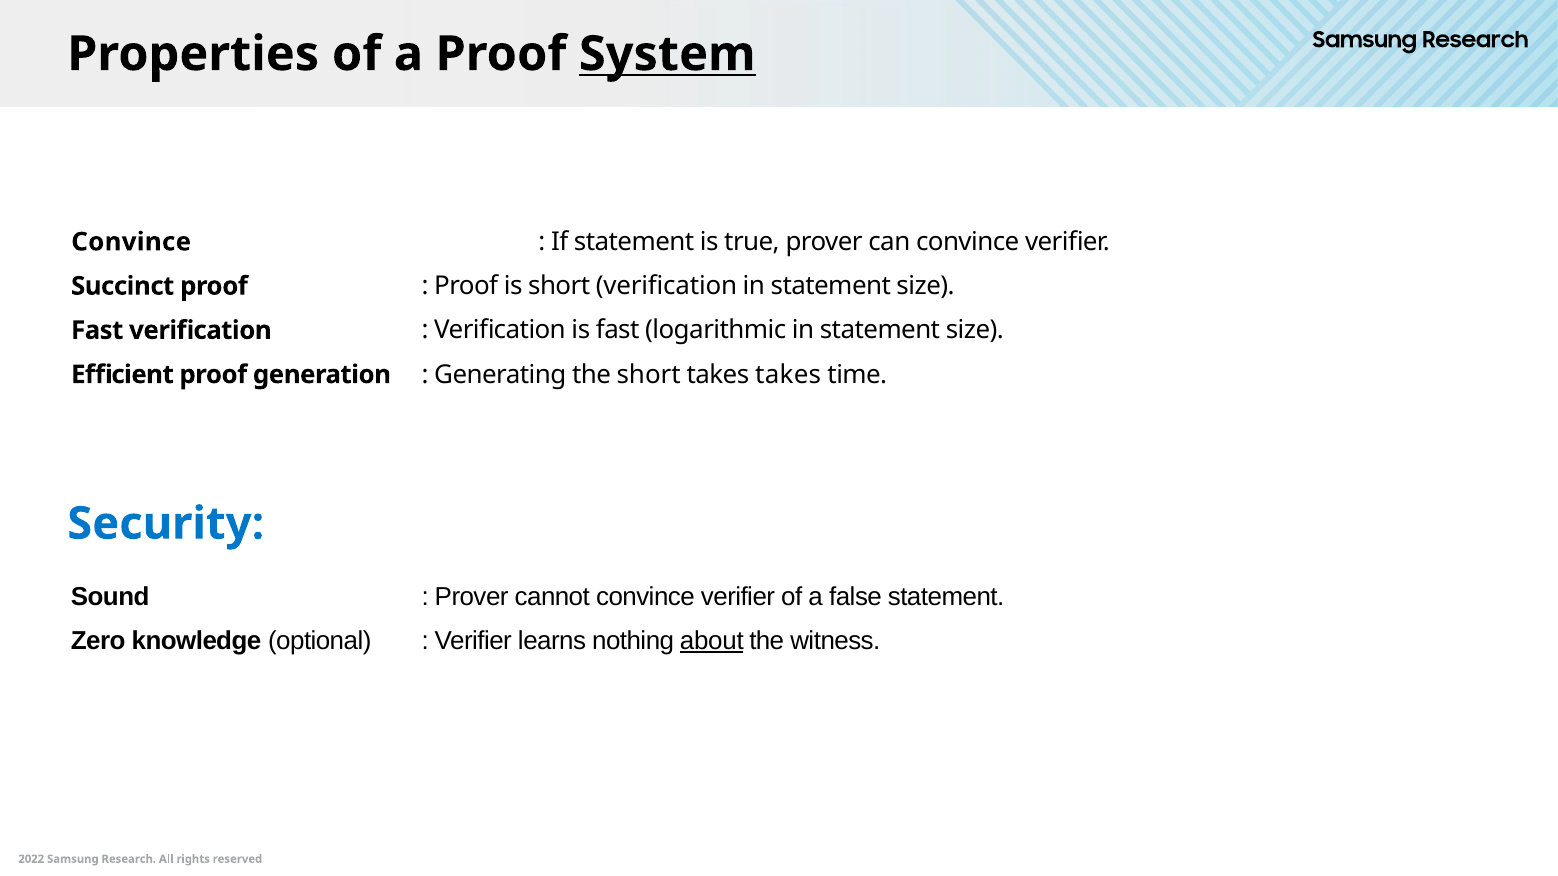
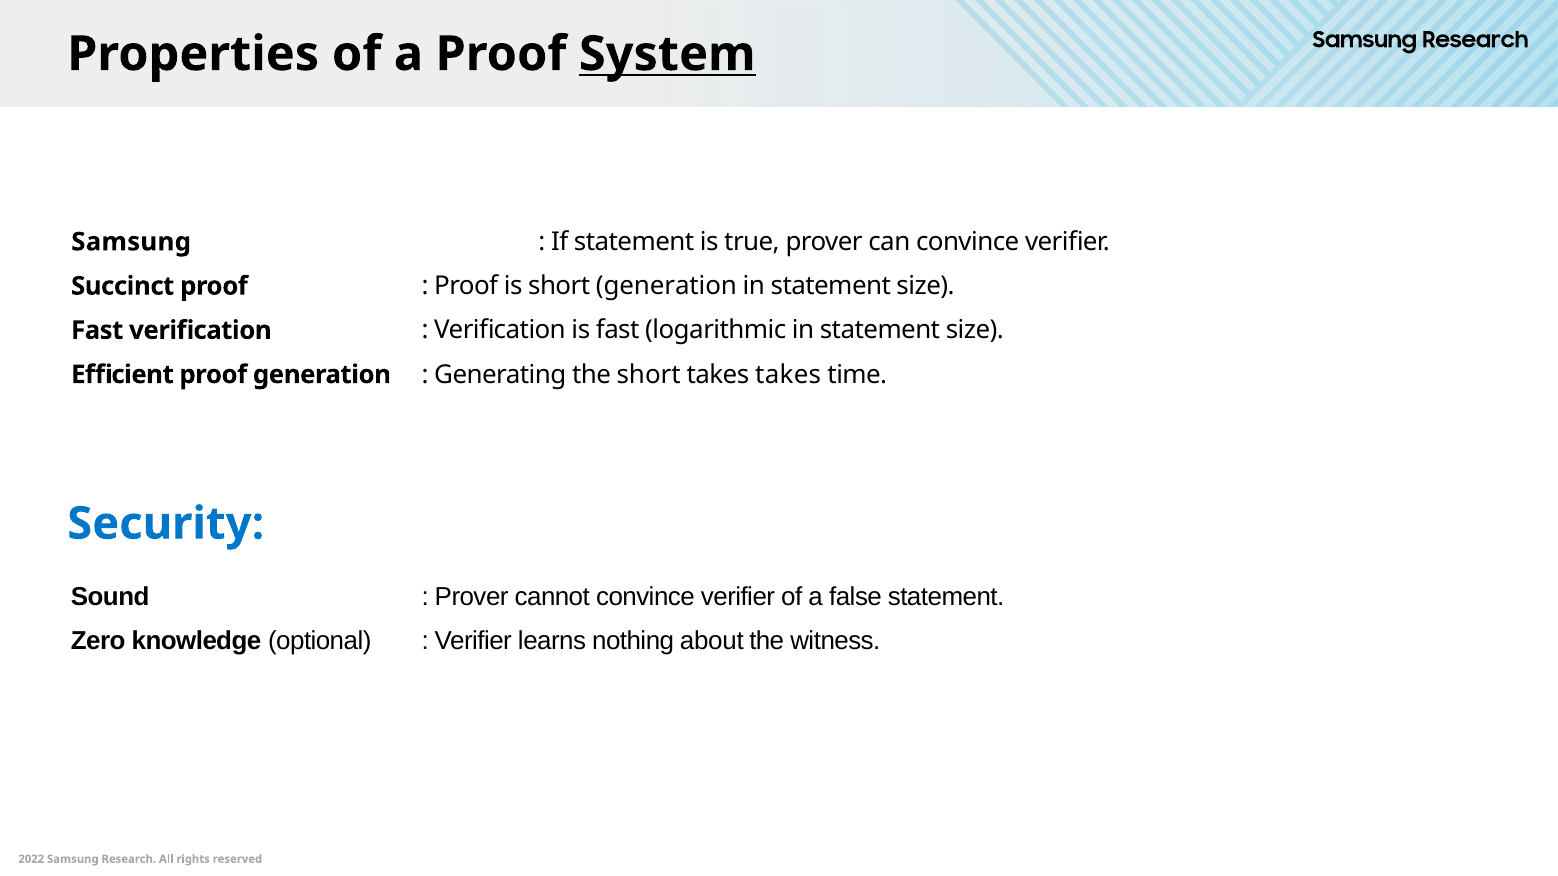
Convince: Convince -> Samsung (131, 242)
short verification: verification -> generation (666, 286)
about underline: present -> none (712, 641)
